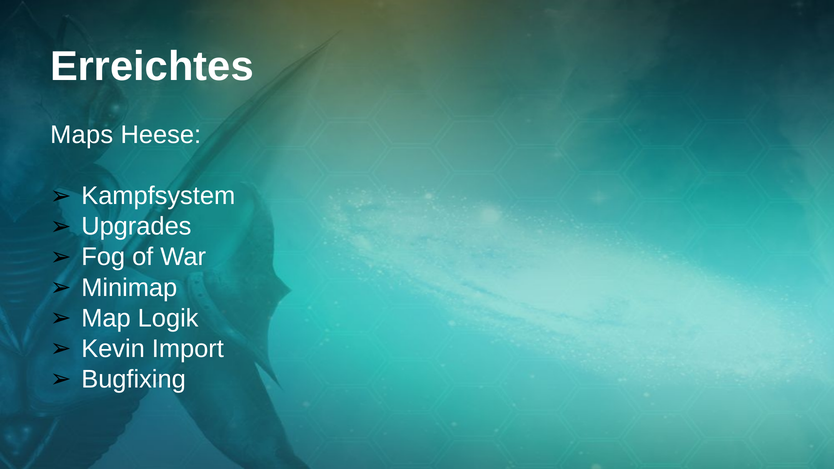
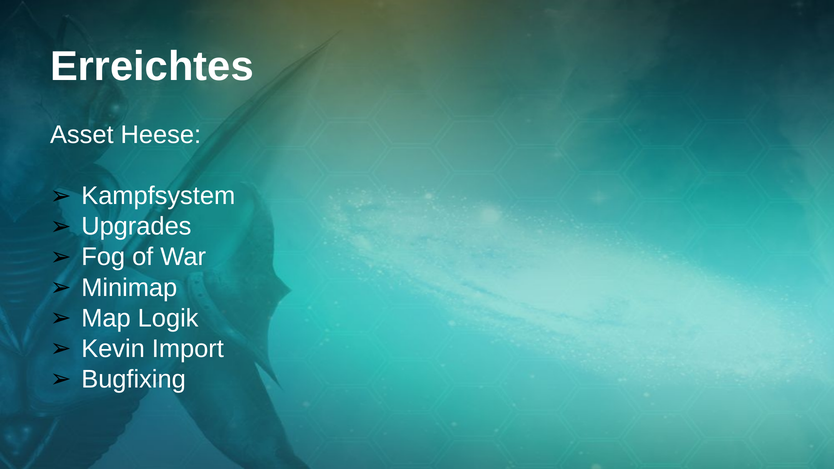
Maps: Maps -> Asset (82, 135)
